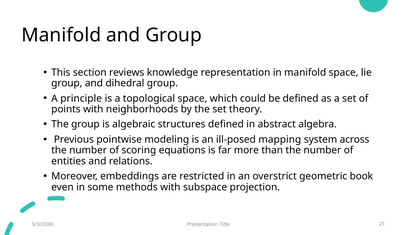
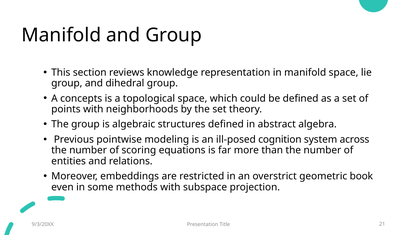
principle: principle -> concepts (81, 98)
mapping: mapping -> cognition (280, 139)
